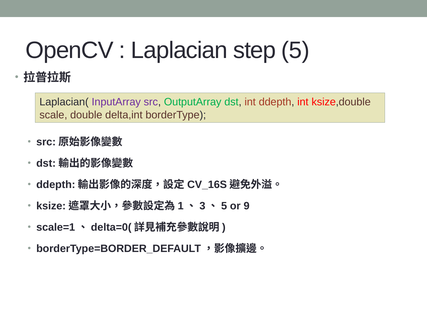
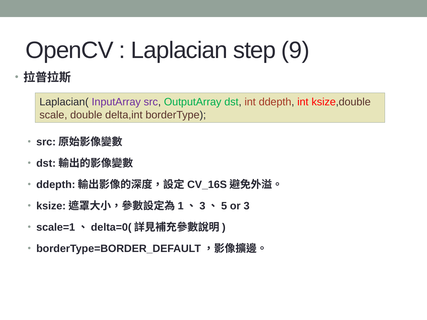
5: 5 -> 9 (295, 50)
9: 9 -> 3 (247, 206)
